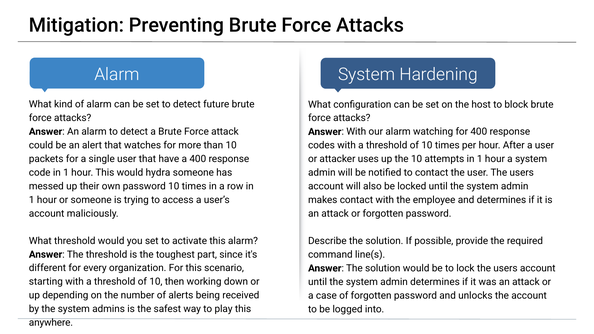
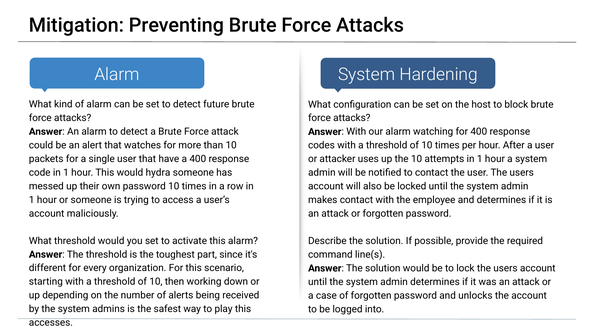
anywhere: anywhere -> accesses (51, 323)
